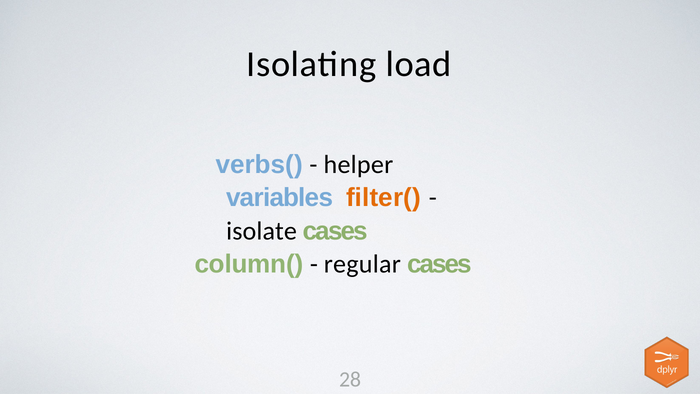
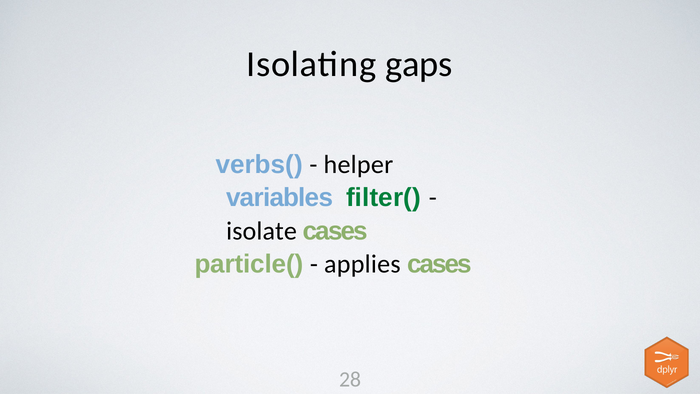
load: load -> gaps (419, 64)
filter( colour: orange -> green (383, 198)
column(: column( -> particle( (249, 264)
regular: regular -> applies (362, 264)
